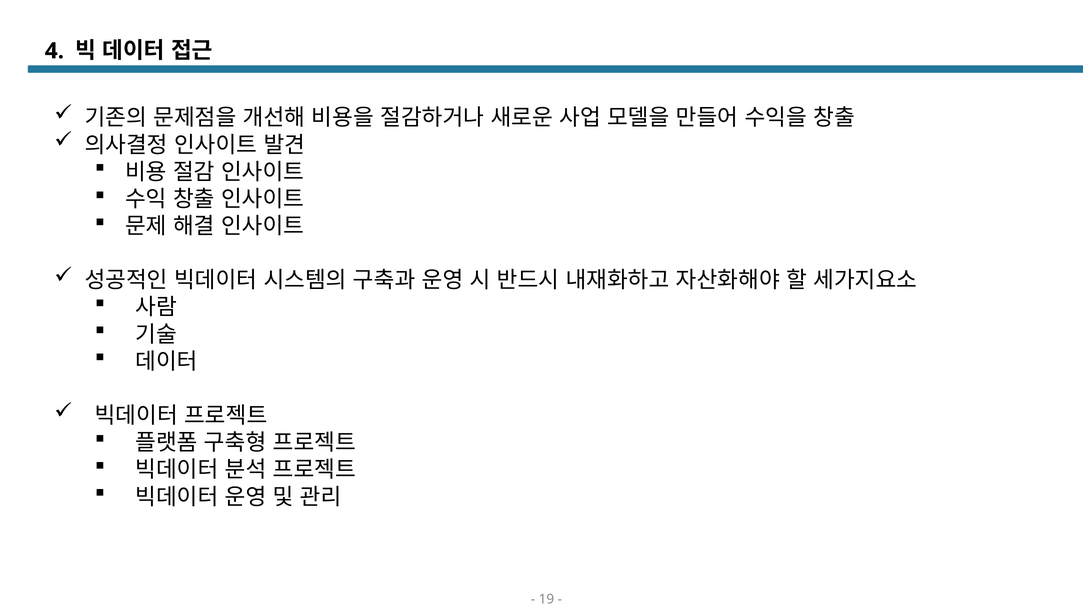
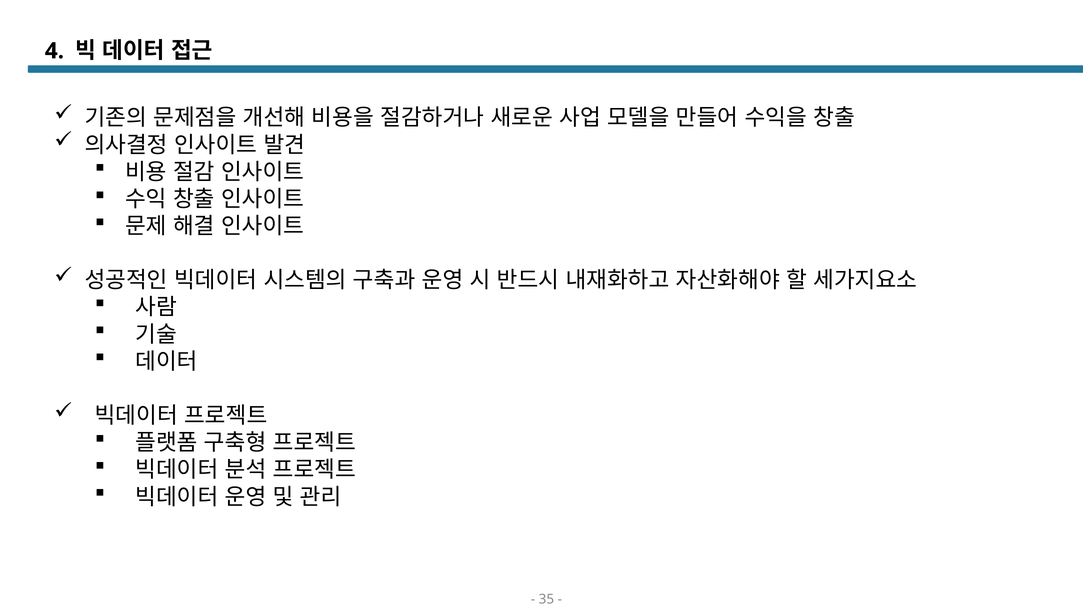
19: 19 -> 35 (546, 600)
